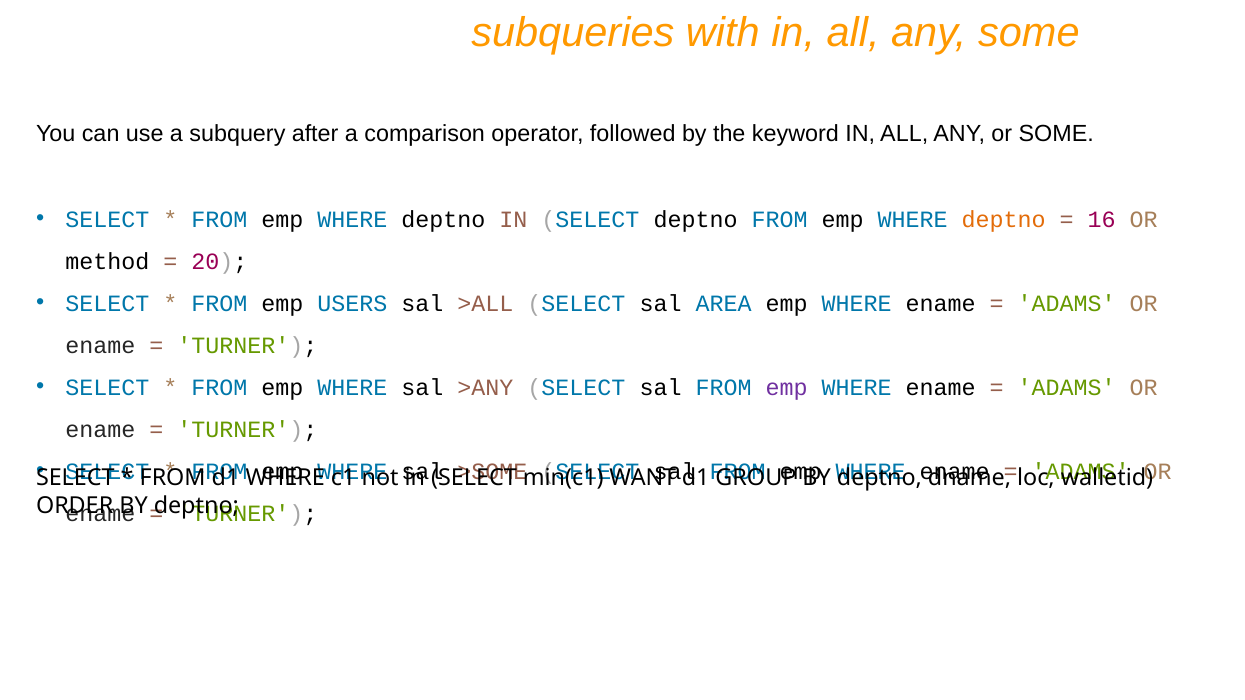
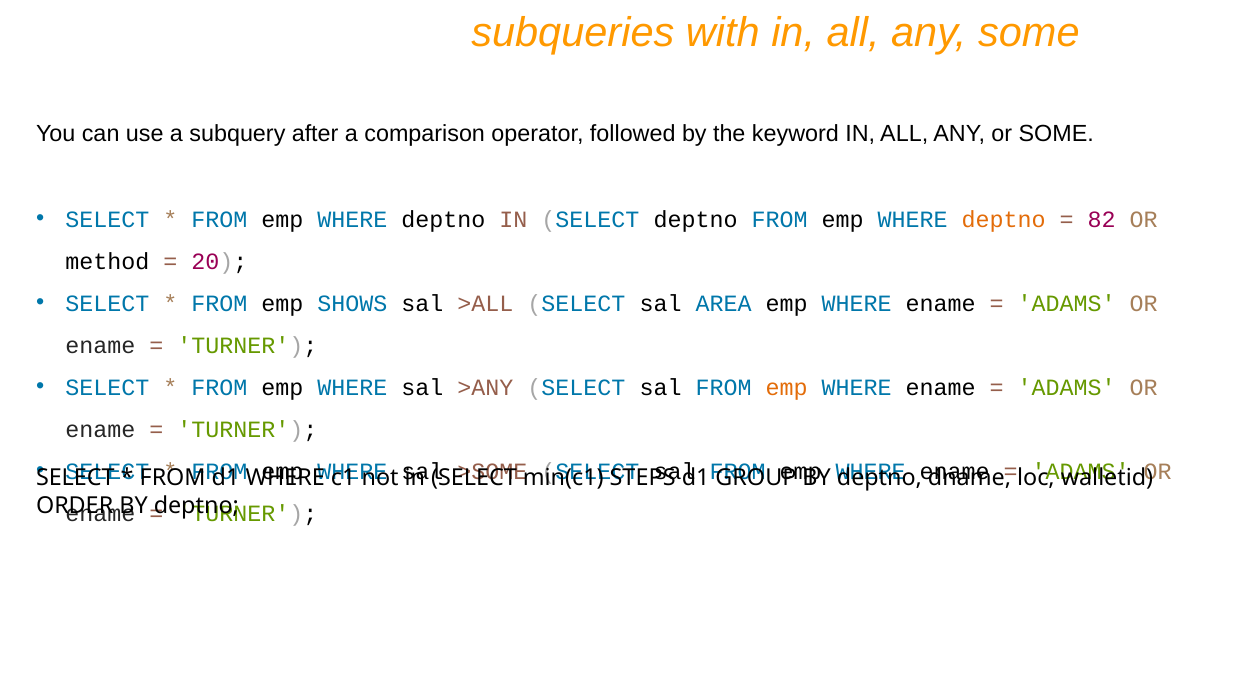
16: 16 -> 82 (1102, 219)
USERS: USERS -> SHOWS (352, 303)
emp colour: purple -> orange (787, 387)
WANT: WANT -> STEPS (643, 478)
